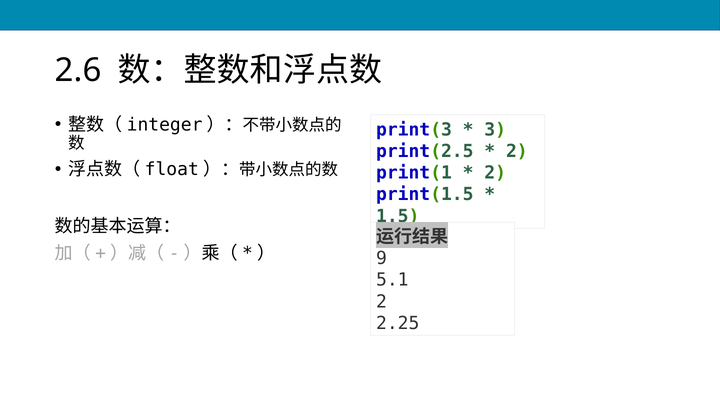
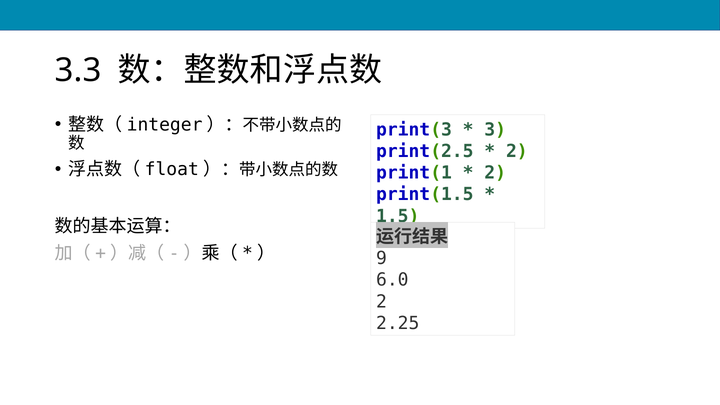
2.6: 2.6 -> 3.3 (78, 71)
5.1: 5.1 -> 6.0 (392, 280)
